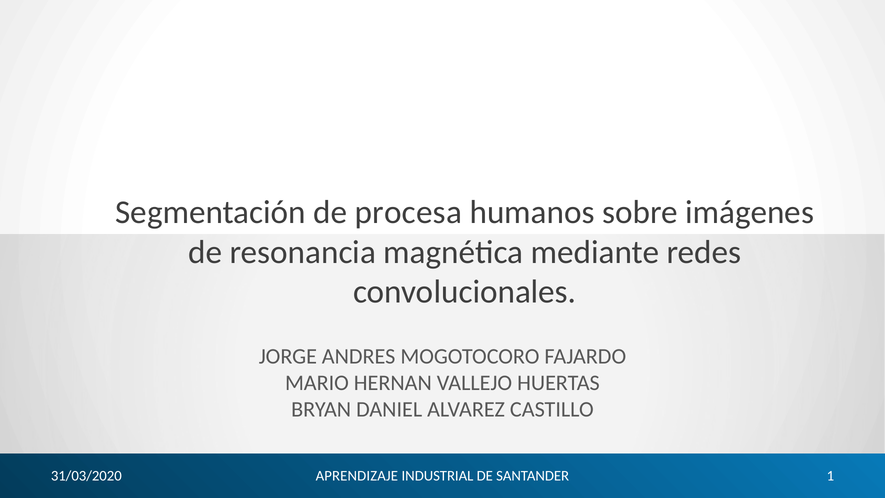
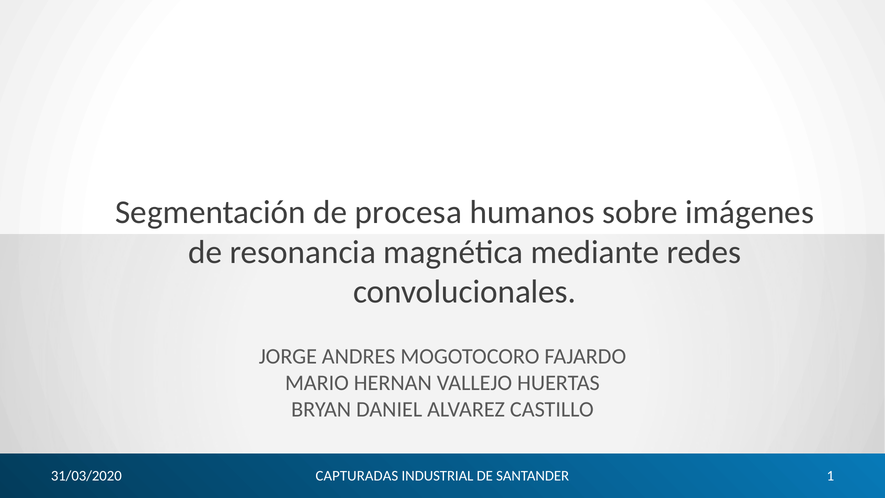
APRENDIZAJE: APRENDIZAJE -> CAPTURADAS (357, 476)
